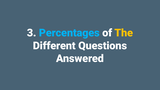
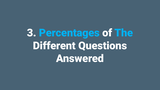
The colour: yellow -> light blue (124, 33)
